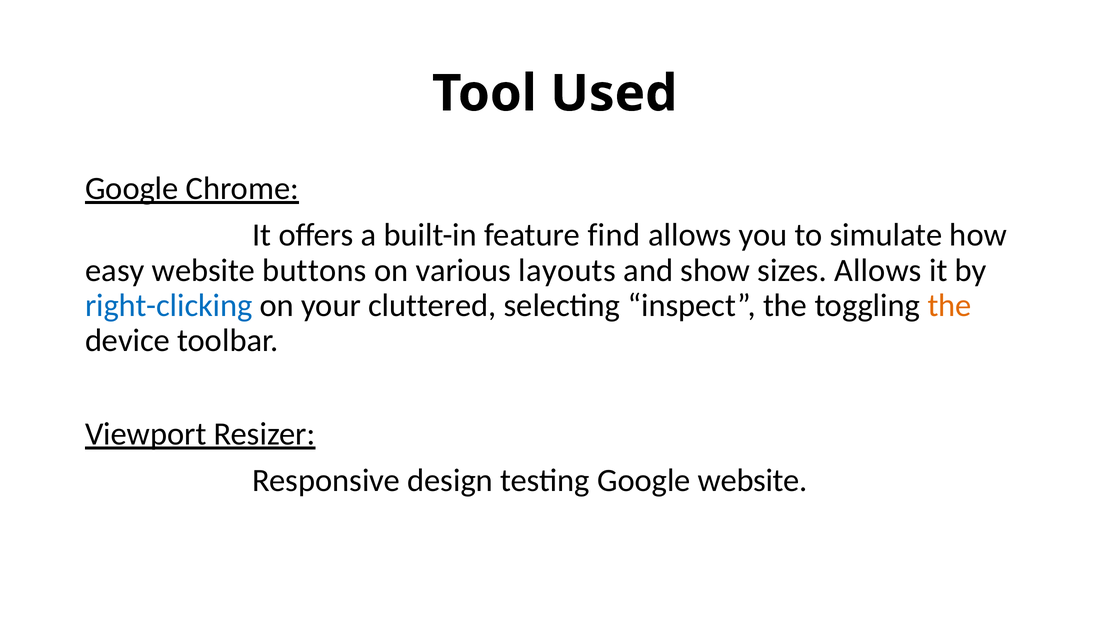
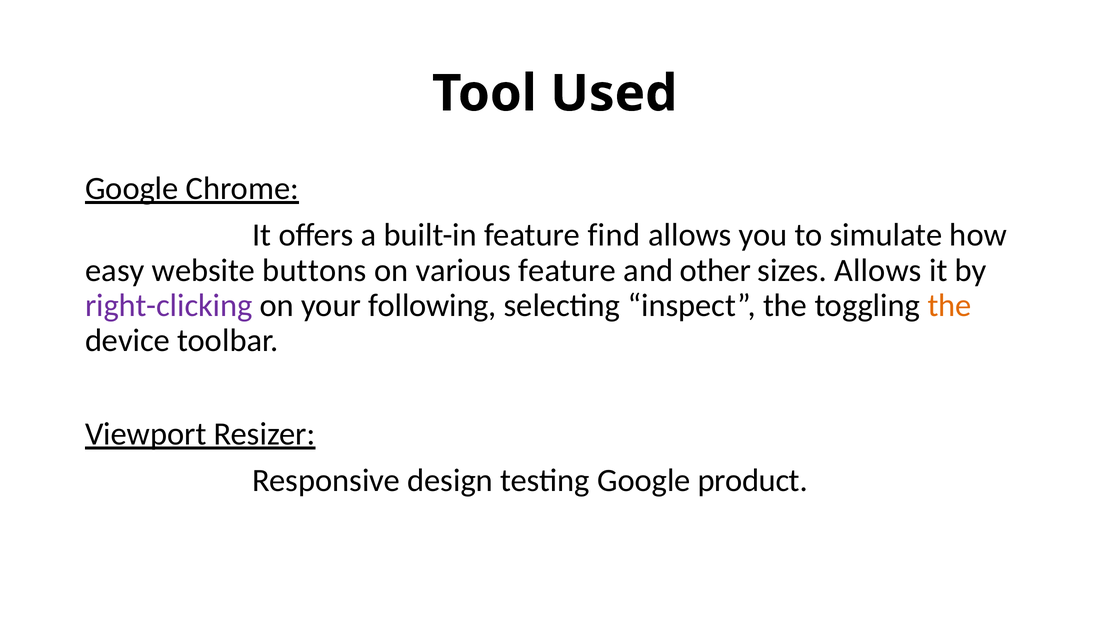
various layouts: layouts -> feature (567, 270)
show: show -> other (715, 270)
right-clicking colour: blue -> purple (169, 306)
cluttered: cluttered -> following (432, 306)
Google website: website -> product (753, 481)
